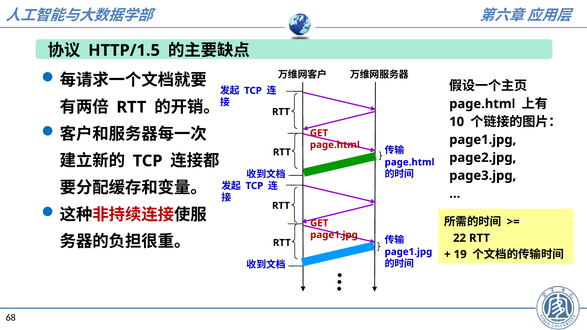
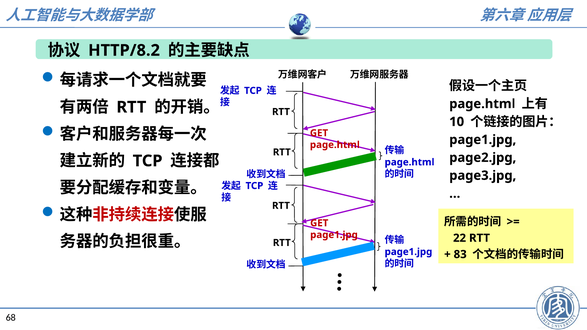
HTTP/1.5: HTTP/1.5 -> HTTP/8.2 (124, 50)
19: 19 -> 83 (460, 255)
